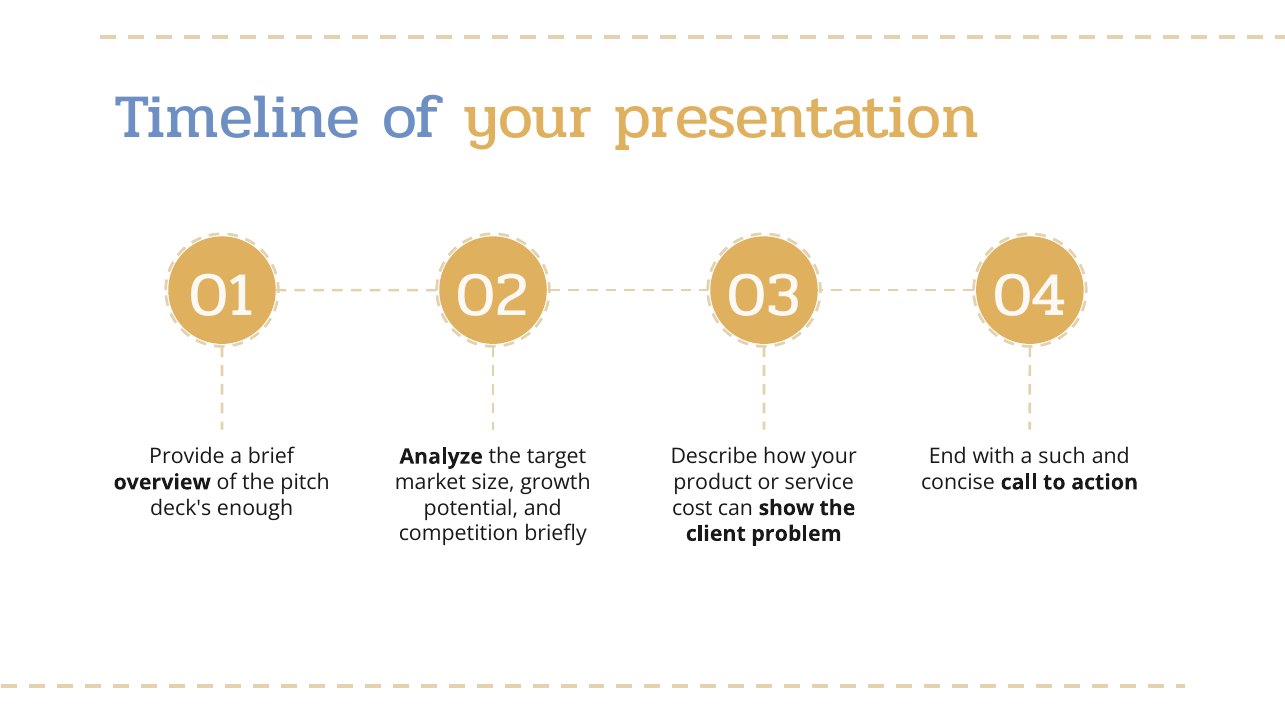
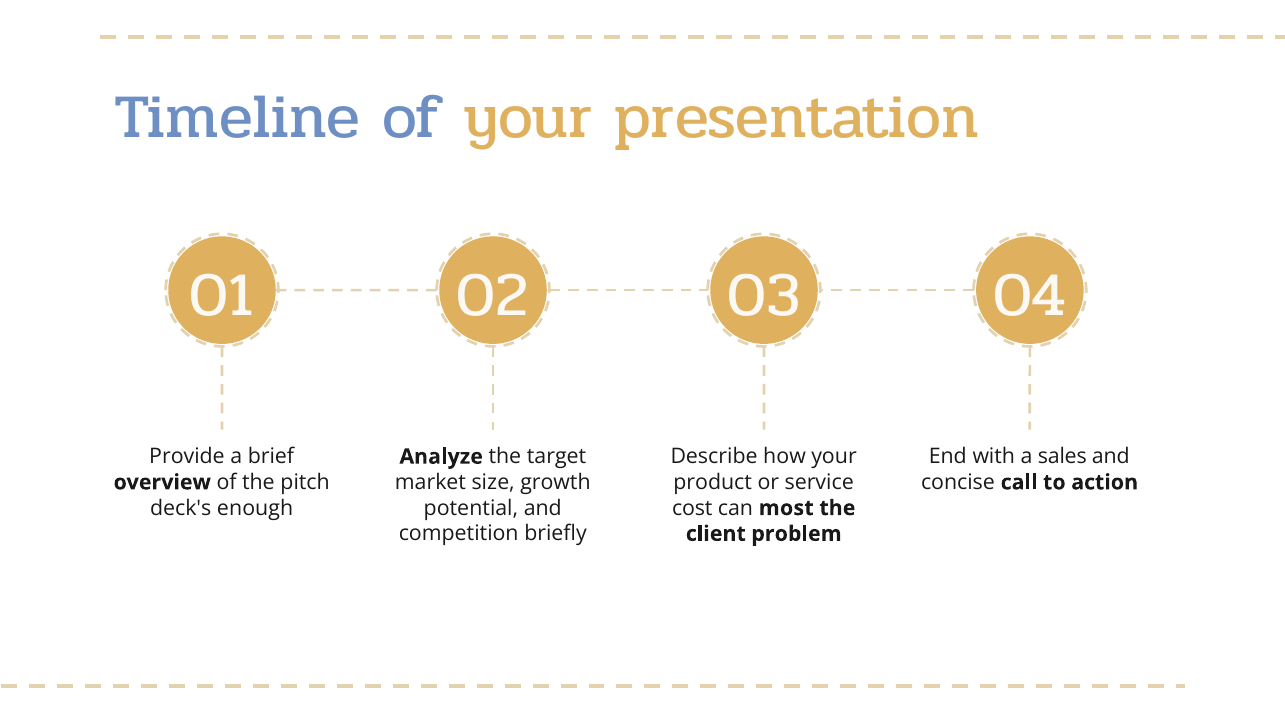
such: such -> sales (1062, 457)
show: show -> most (786, 508)
